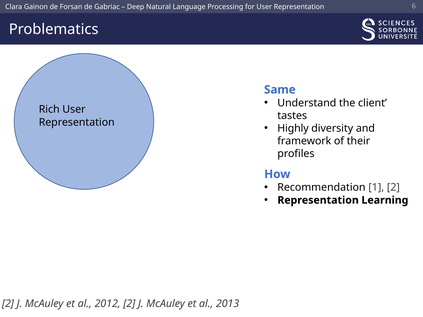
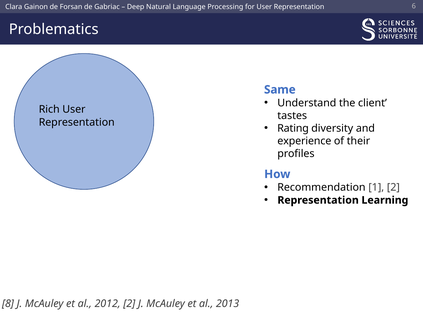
Highly: Highly -> Rating (293, 128)
framework: framework -> experience (304, 141)
2: 2 -> 8 (8, 304)
